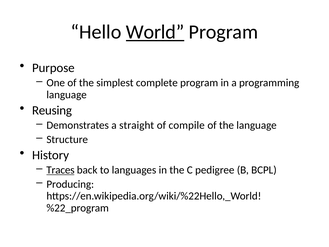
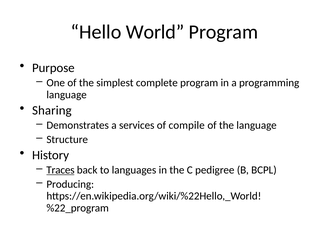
World underline: present -> none (155, 32)
Reusing: Reusing -> Sharing (52, 110)
straight: straight -> services (137, 125)
